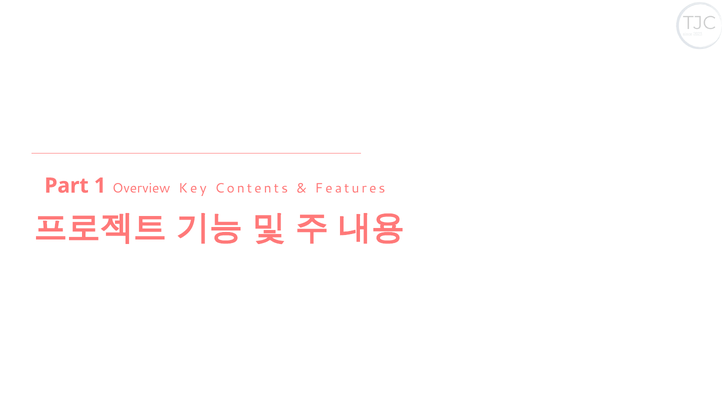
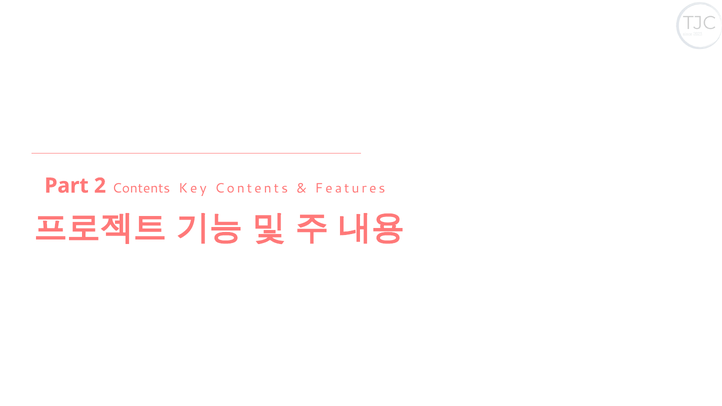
1: 1 -> 2 (100, 186)
Overview: Overview -> Contents (141, 188)
